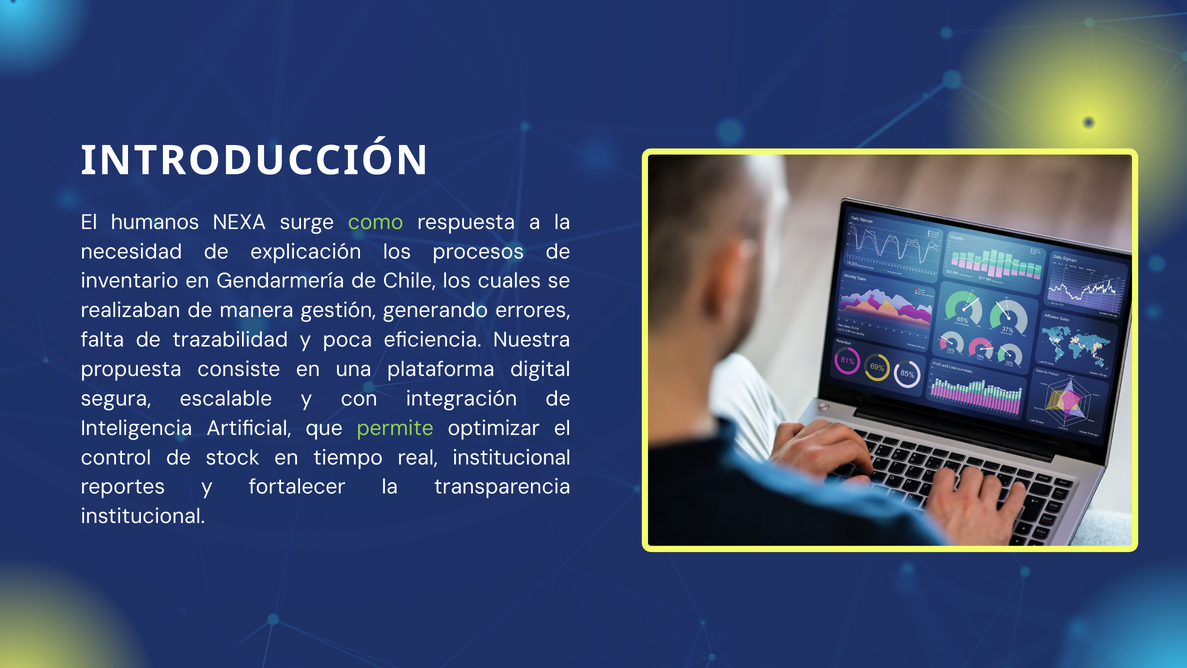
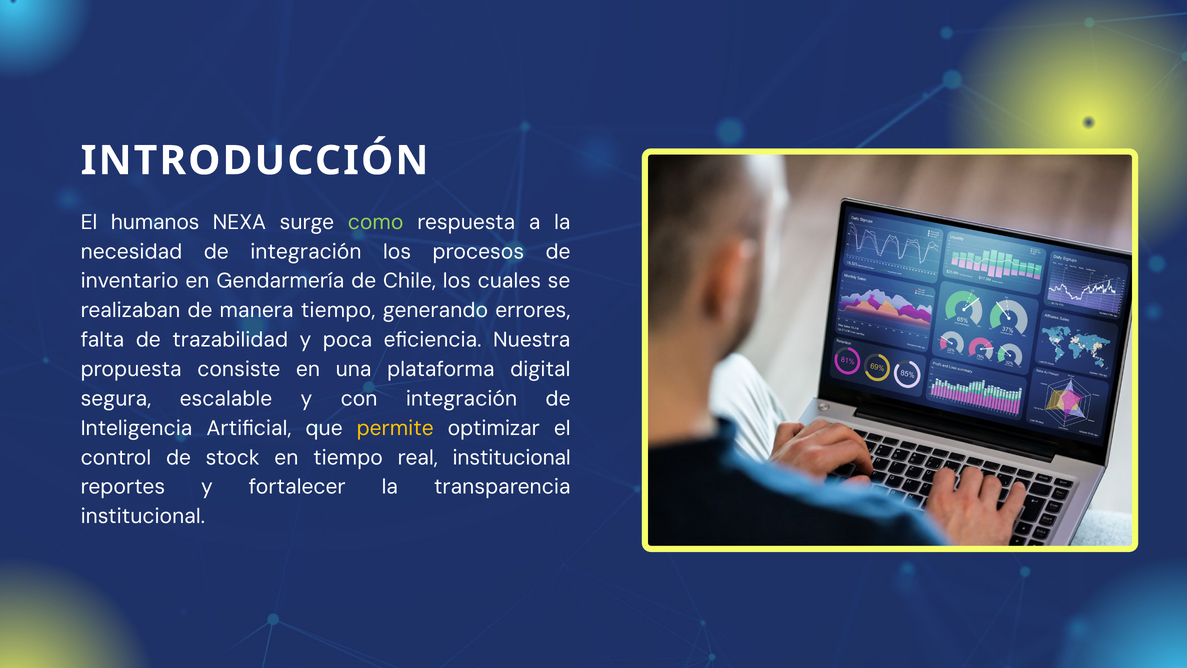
de explicación: explicación -> integración (306, 251)
manera gestión: gestión -> tiempo (338, 310)
permite colour: light green -> yellow (395, 428)
